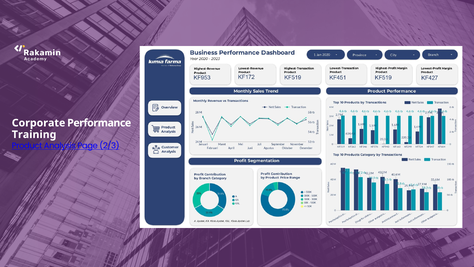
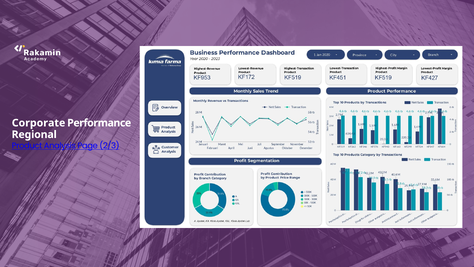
Training: Training -> Regional (34, 134)
